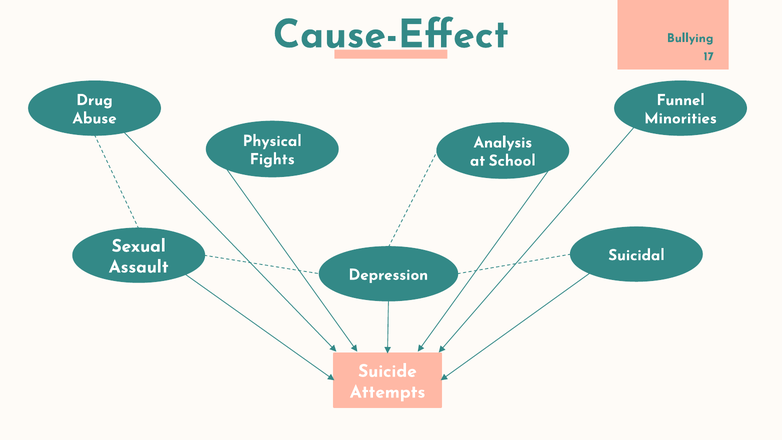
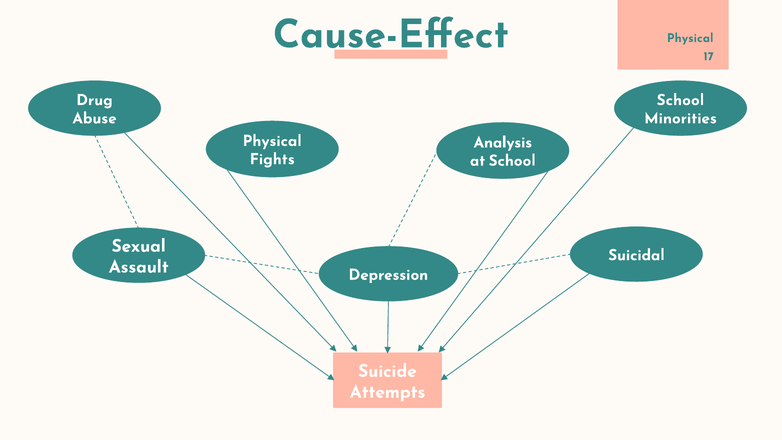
Bullying: Bullying -> Physical (690, 38)
Funnel: Funnel -> School (680, 100)
